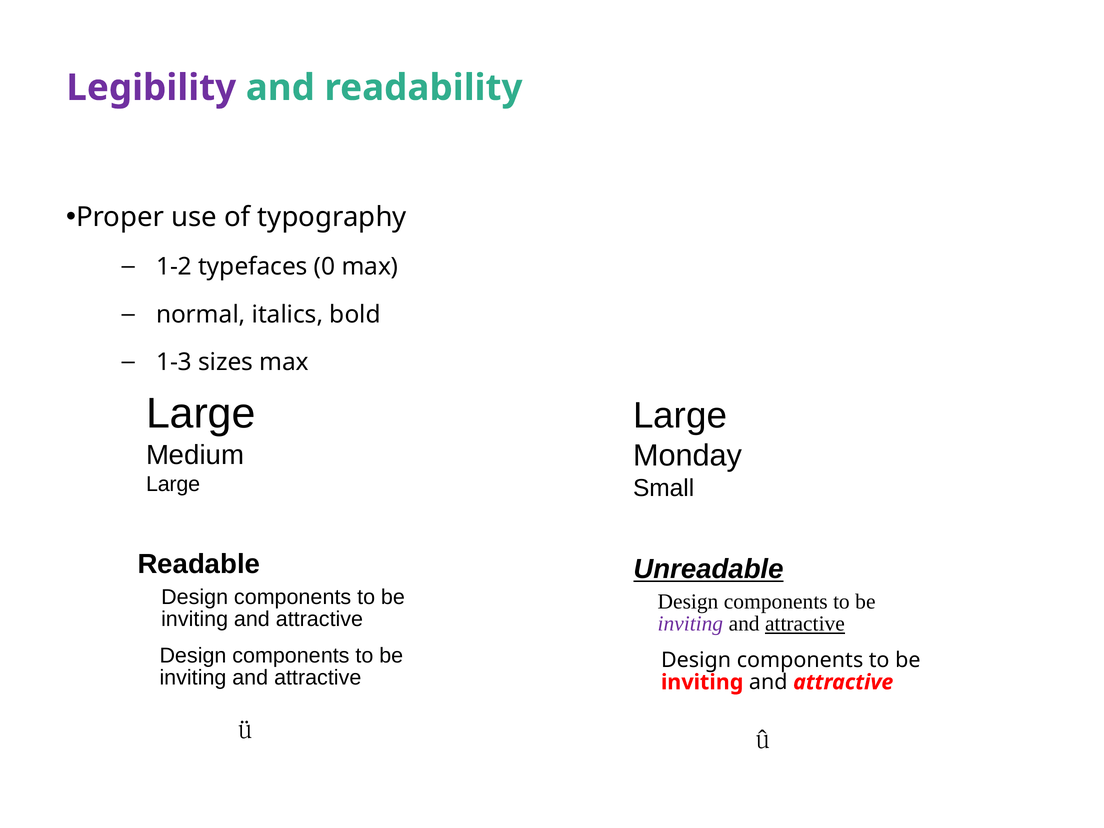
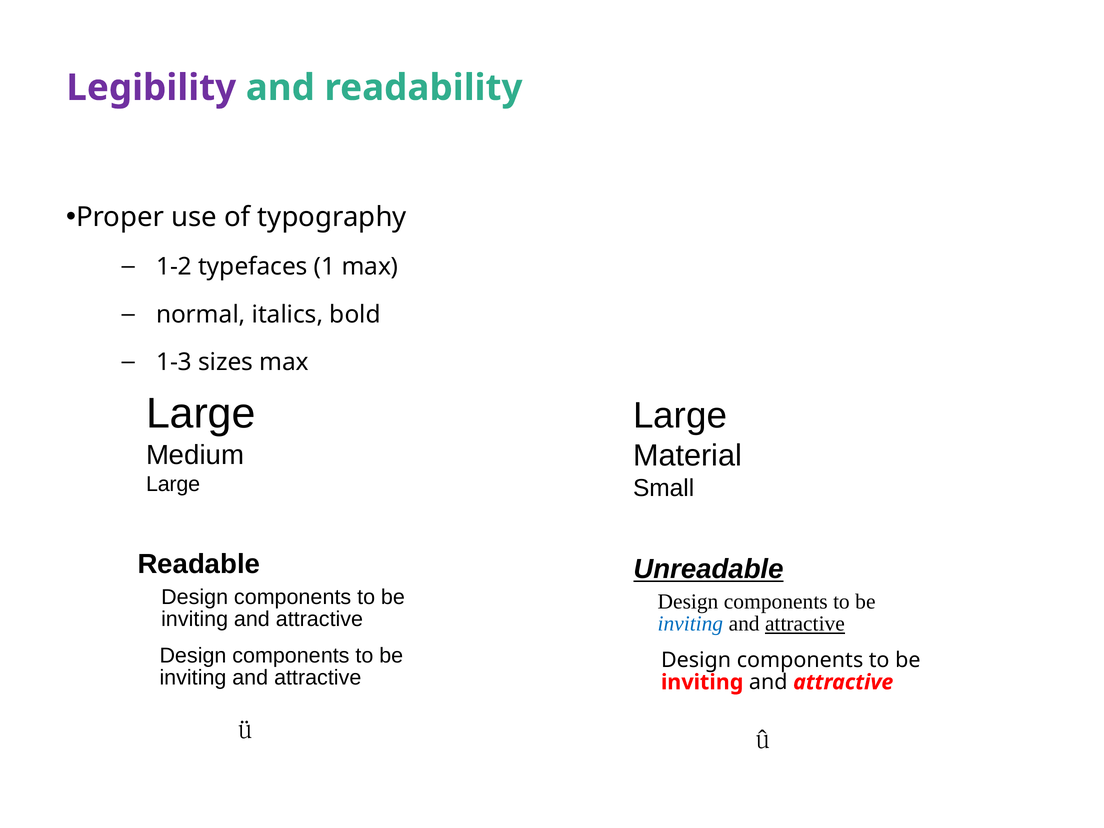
0: 0 -> 1 (325, 267)
Monday: Monday -> Material (688, 456)
inviting colour: purple -> blue (690, 624)
